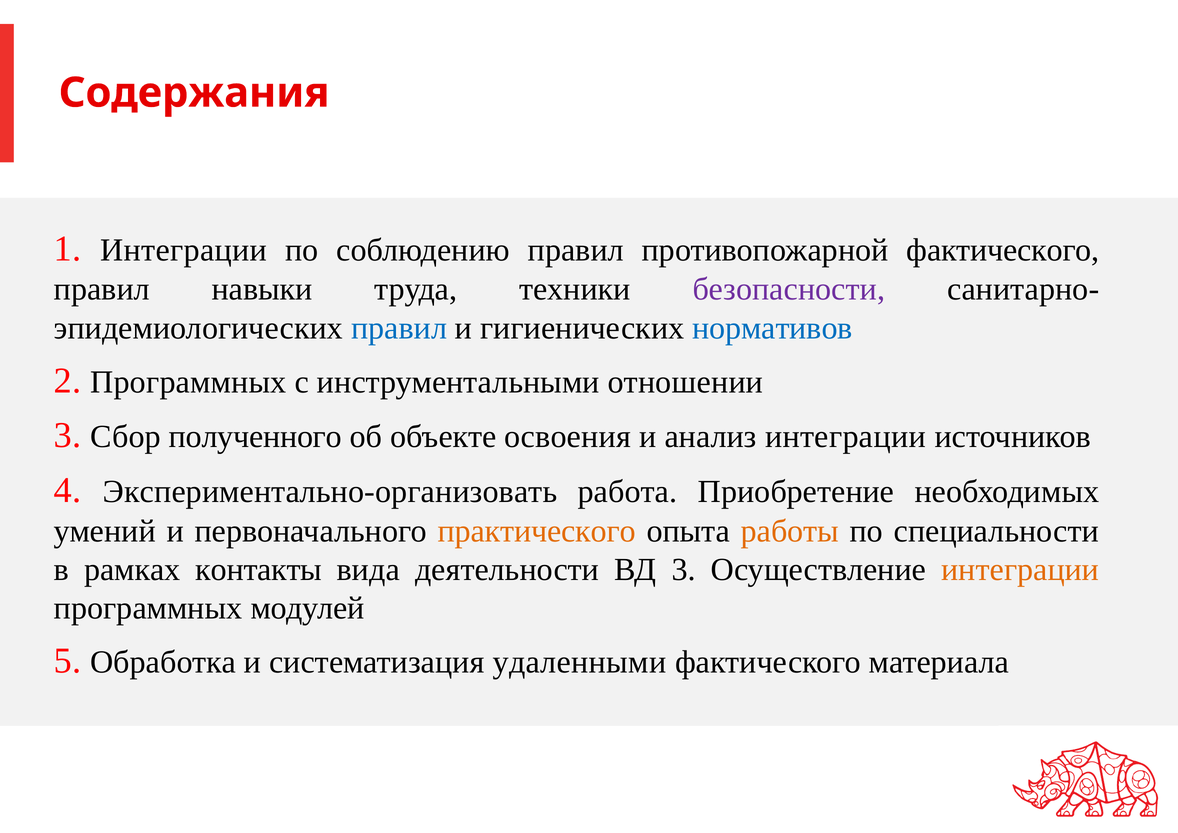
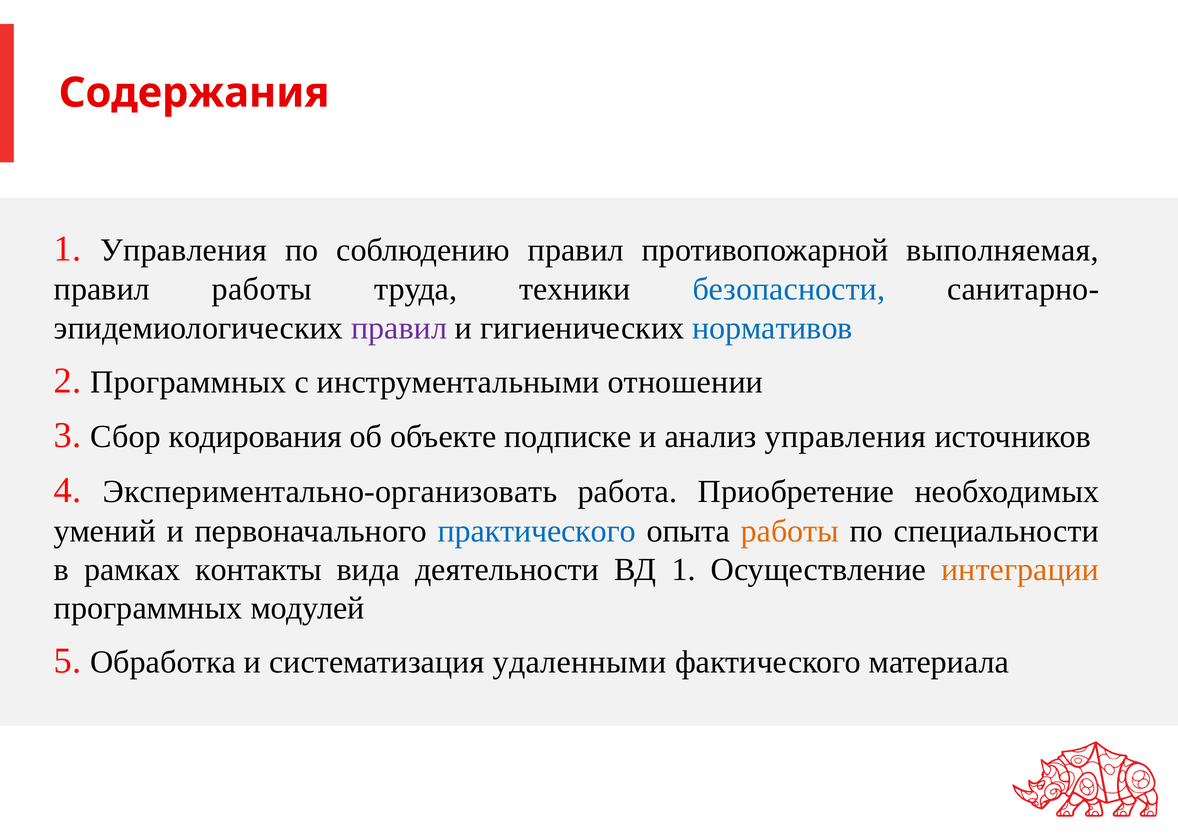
1 Интеграции: Интеграции -> Управления (184, 250)
противопожарной фактического: фактического -> выполняемая (1003, 250)
правил навыки: навыки -> работы (262, 289)
безопасности colour: purple -> blue (789, 289)
правил colour: blue -> purple (399, 328)
полученного: полученного -> кодирования (255, 437)
освоения: освоения -> подписке (568, 437)
анализ интеграции: интеграции -> управления (845, 437)
практического colour: orange -> blue (537, 531)
ВД 3: 3 -> 1 (684, 570)
